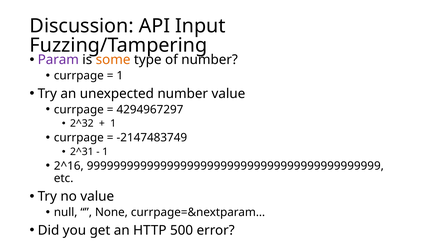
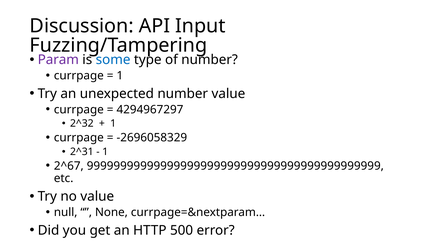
some colour: orange -> blue (113, 60)
-2147483749: -2147483749 -> -2696058329 (152, 138)
2^16: 2^16 -> 2^67 (69, 166)
